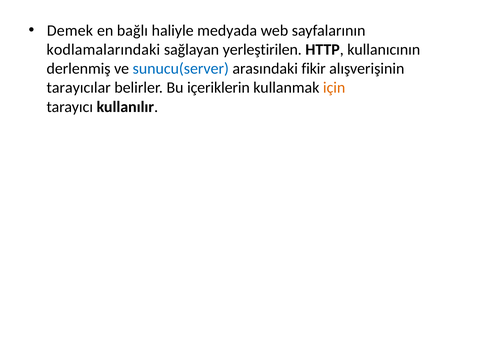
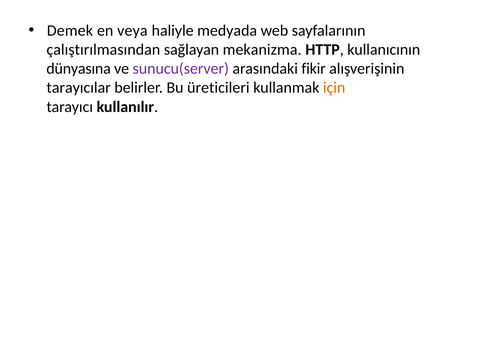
bağlı: bağlı -> veya (132, 30)
kodlamalarındaki: kodlamalarındaki -> çalıştırılmasından (103, 49)
yerleştirilen: yerleştirilen -> mekanizma (262, 49)
derlenmiş: derlenmiş -> dünyasına (79, 69)
sunucu(server colour: blue -> purple (181, 69)
içeriklerin: içeriklerin -> üreticileri (218, 88)
